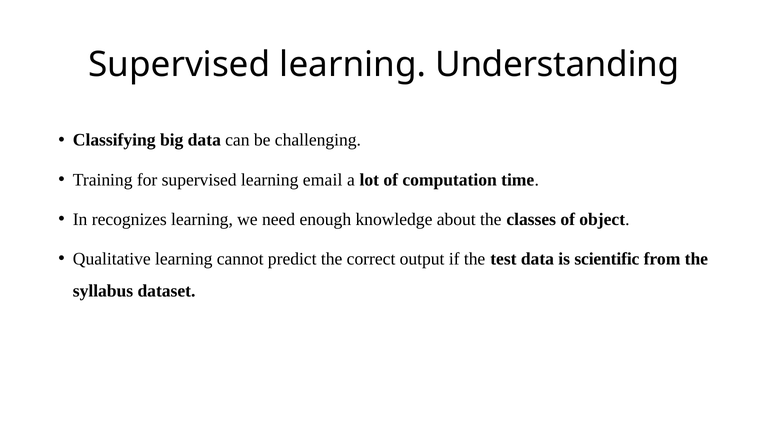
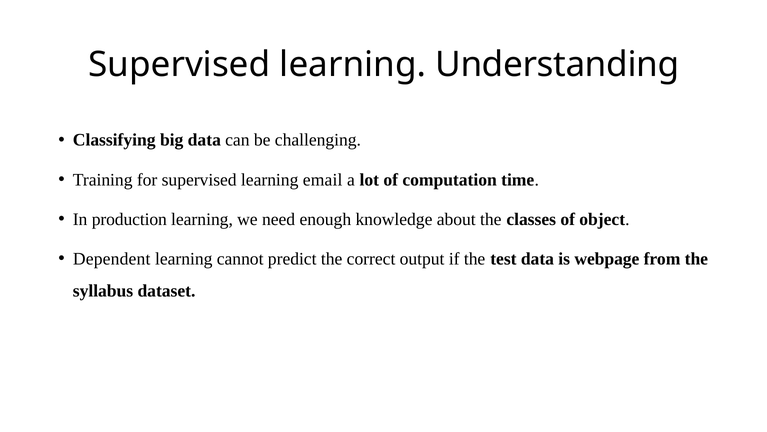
recognizes: recognizes -> production (129, 219)
Qualitative: Qualitative -> Dependent (112, 259)
scientific: scientific -> webpage (607, 259)
